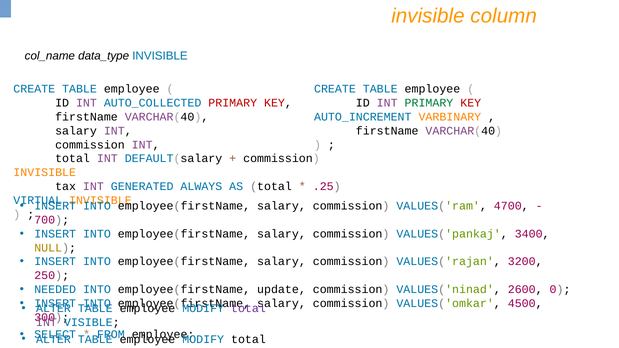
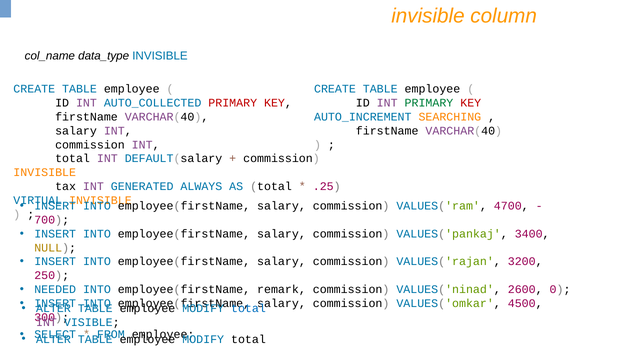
VARBINARY: VARBINARY -> SEARCHING (450, 117)
update: update -> remark (281, 290)
total colour: purple -> blue (248, 308)
